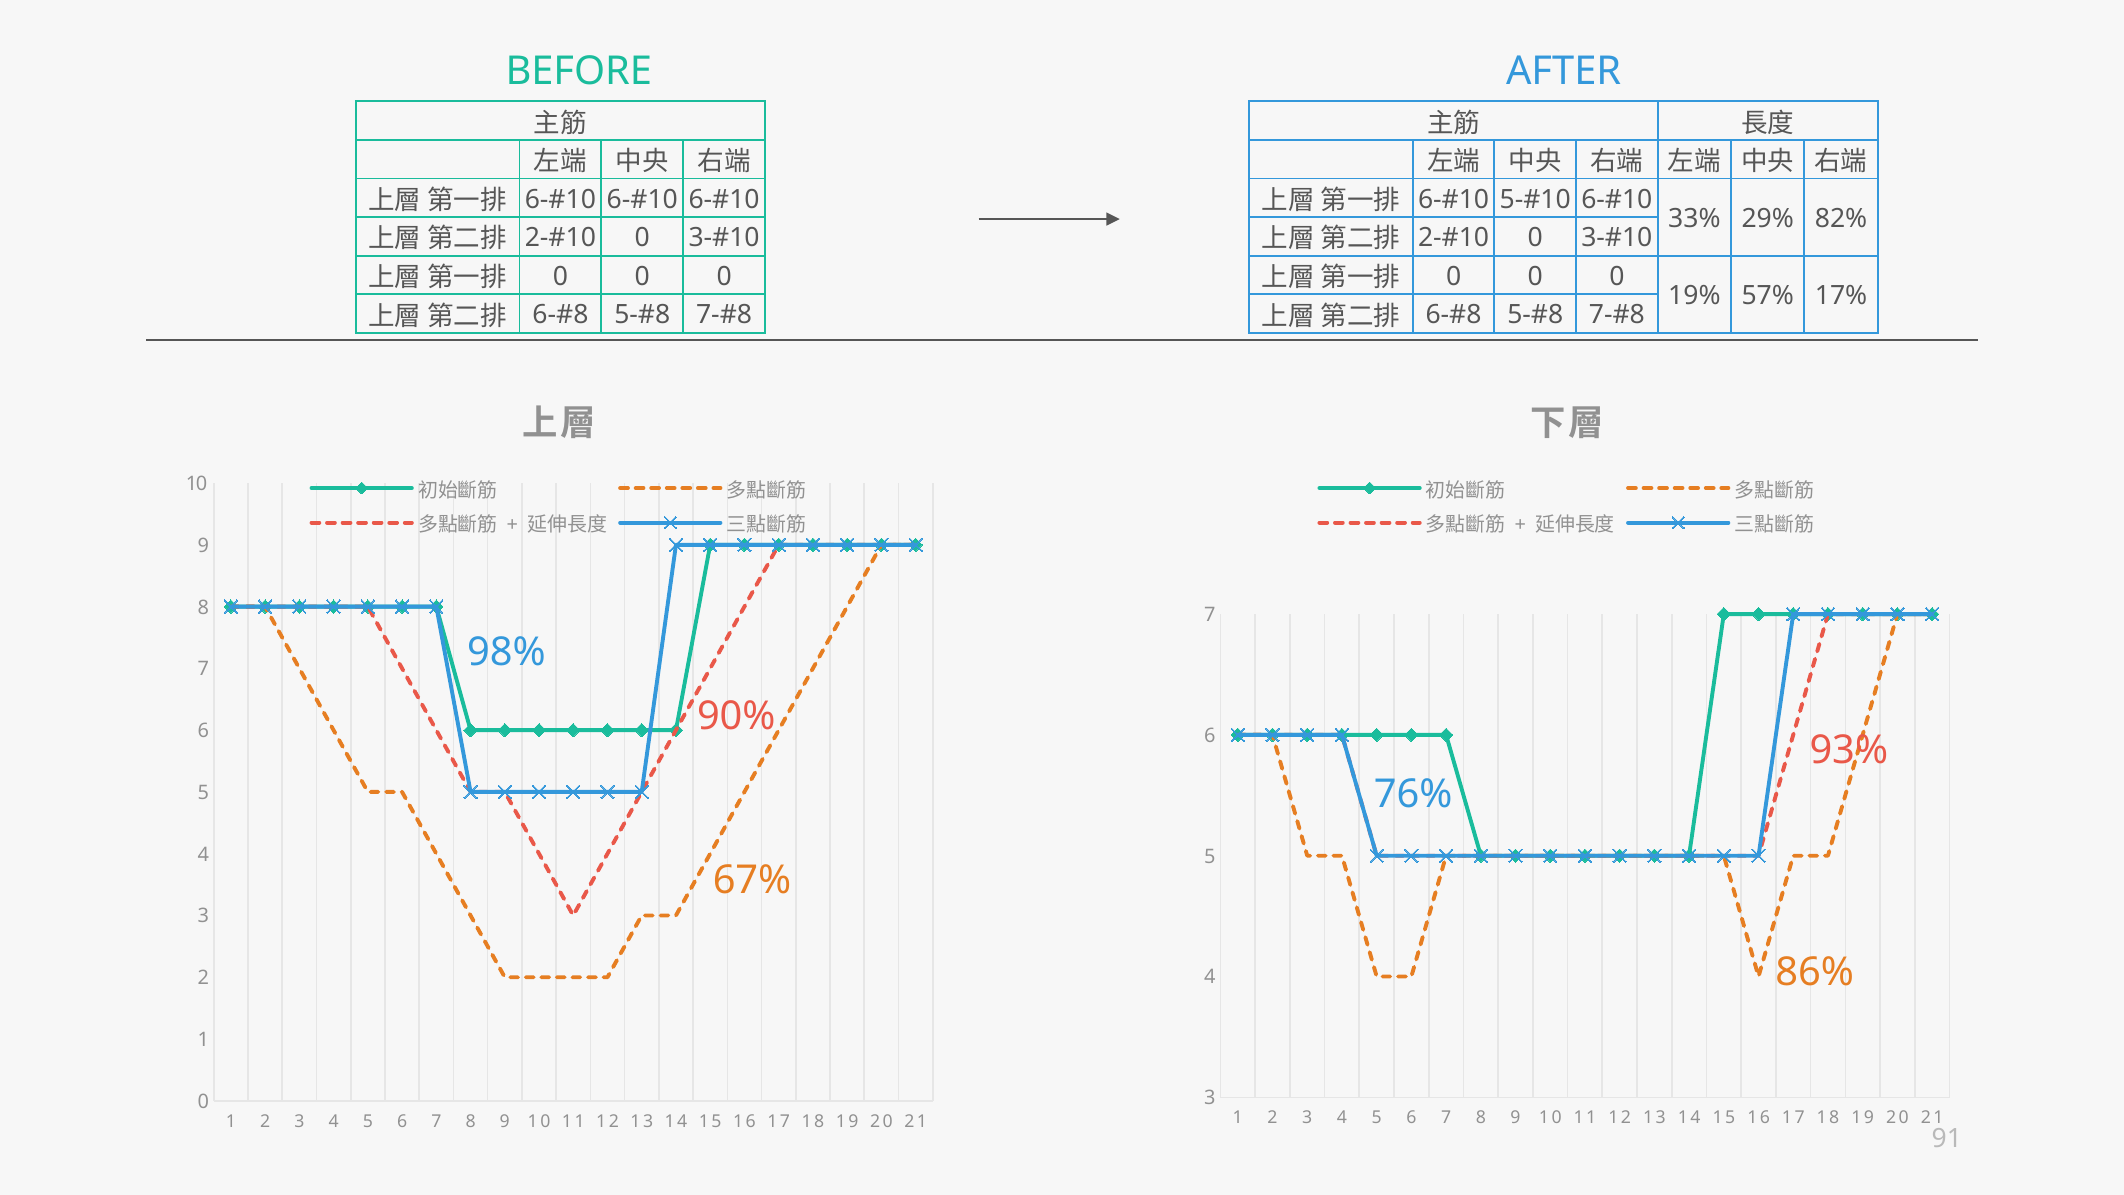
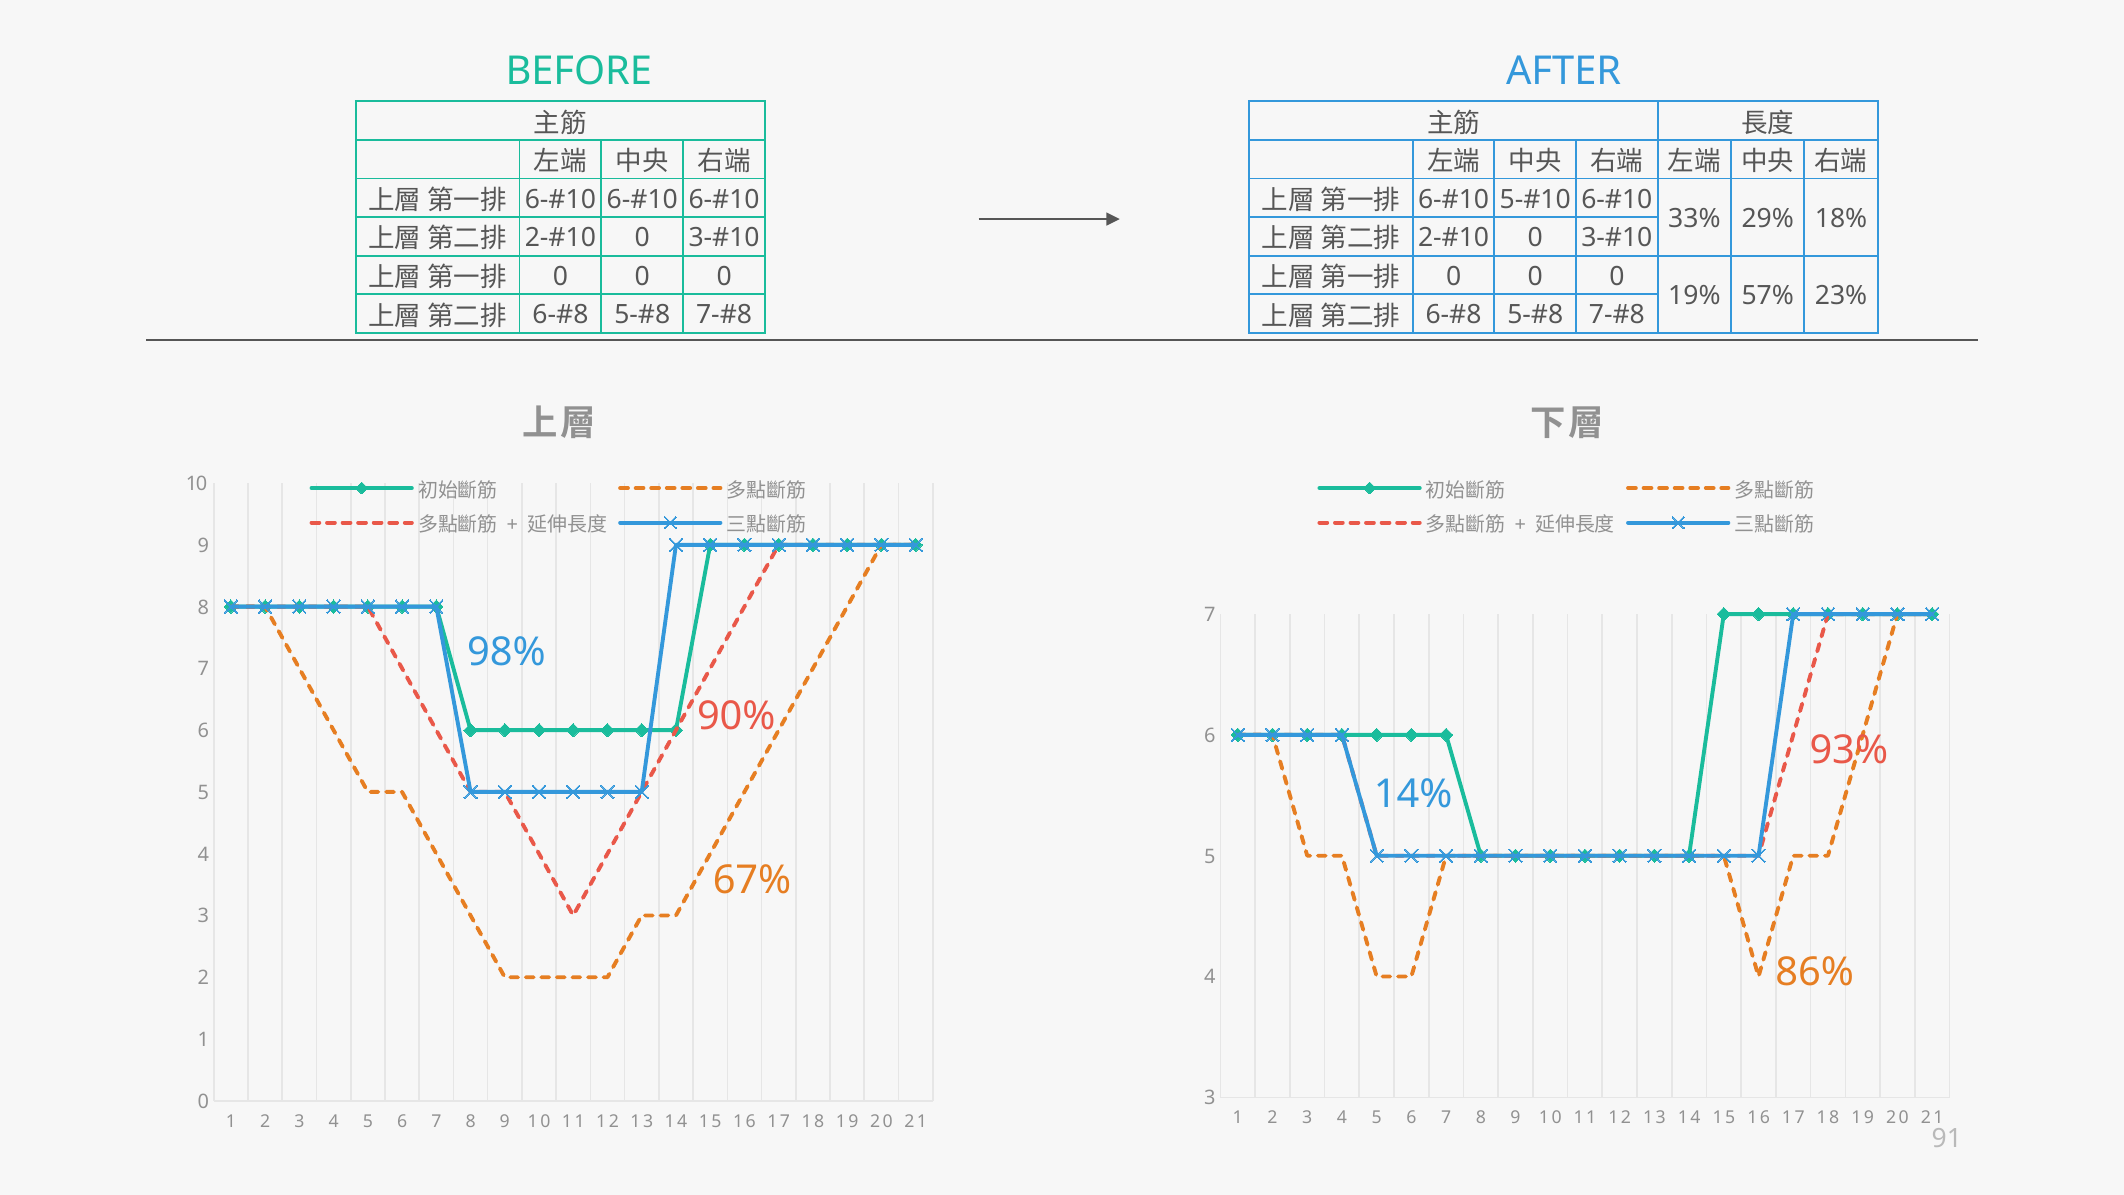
82%: 82% -> 18% (1841, 219)
17%: 17% -> 23% (1841, 296)
76%: 76% -> 14% (1413, 794)
